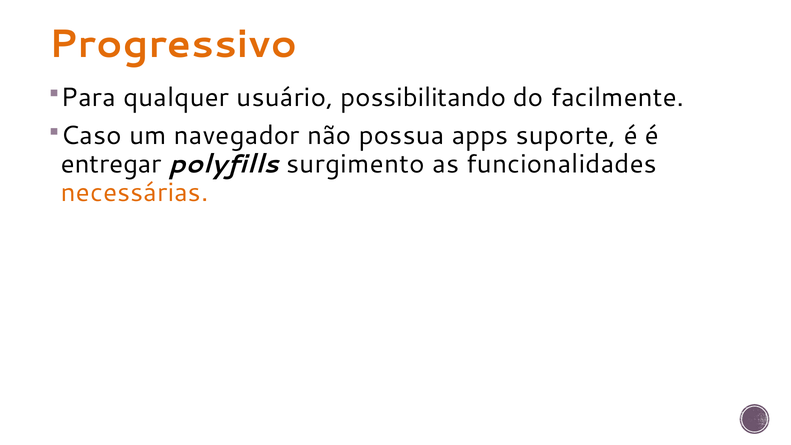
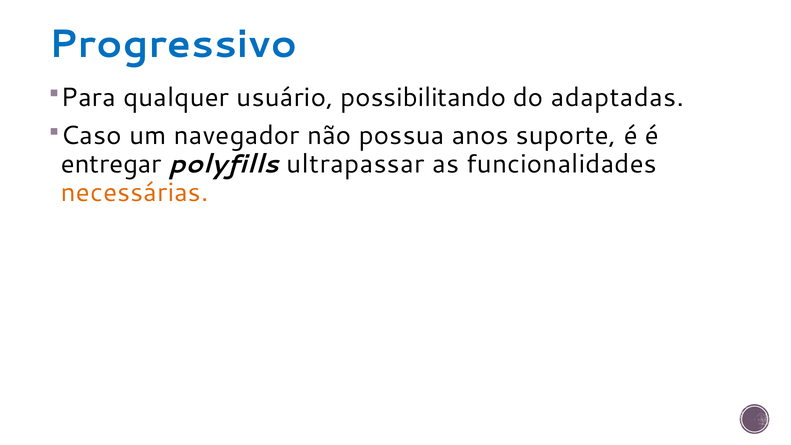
Progressivo colour: orange -> blue (173, 44)
facilmente: facilmente -> adaptadas (617, 97)
apps: apps -> anos (480, 136)
surgimento: surgimento -> ultrapassar (356, 164)
